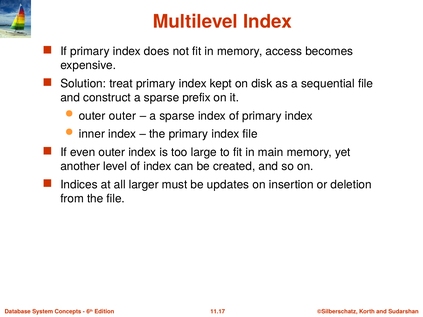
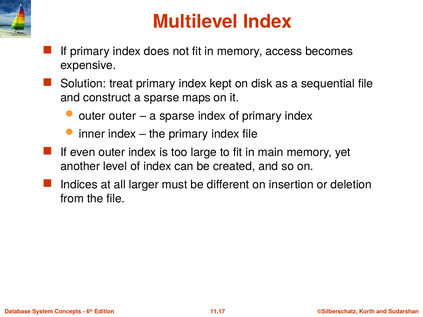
prefix: prefix -> maps (197, 98)
updates: updates -> different (228, 185)
